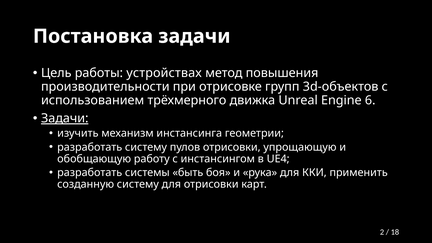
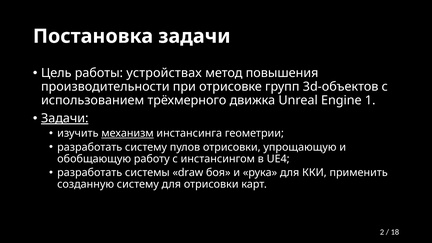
6: 6 -> 1 (370, 100)
механизм underline: none -> present (127, 133)
быть: быть -> draw (188, 173)
